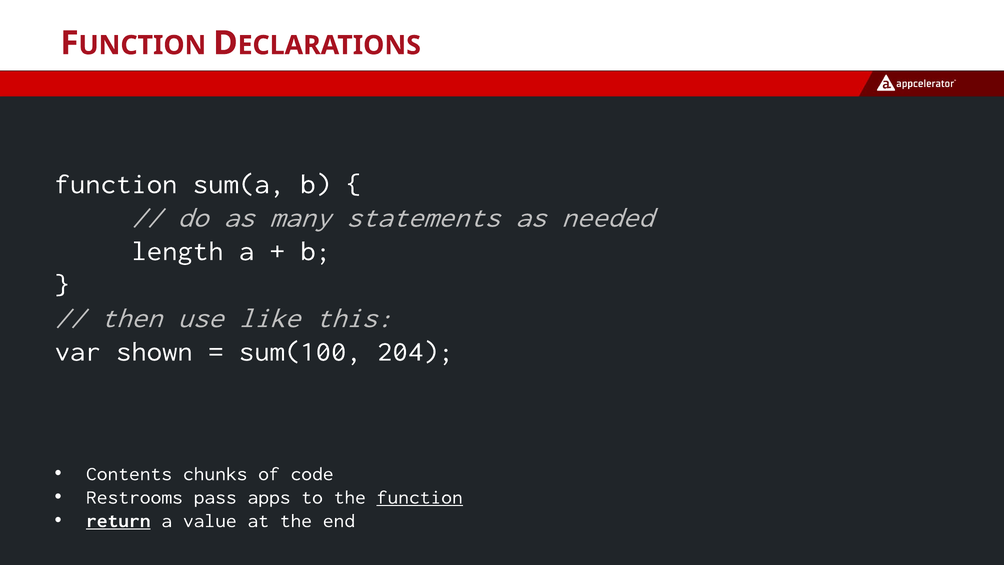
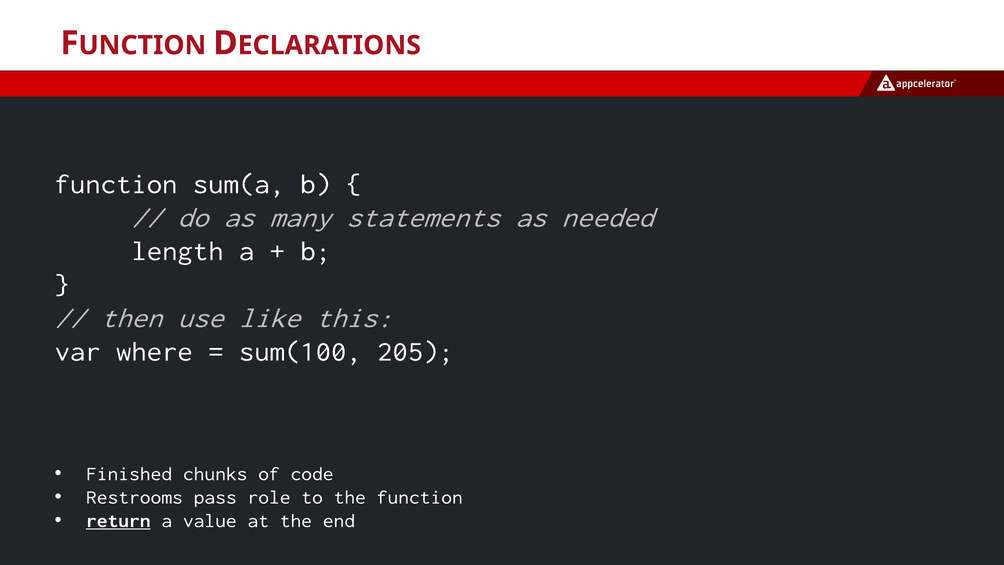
shown: shown -> where (154, 351)
204: 204 -> 205 (415, 351)
Contents: Contents -> Finished (129, 474)
apps: apps -> role (269, 497)
function underline: present -> none (420, 497)
